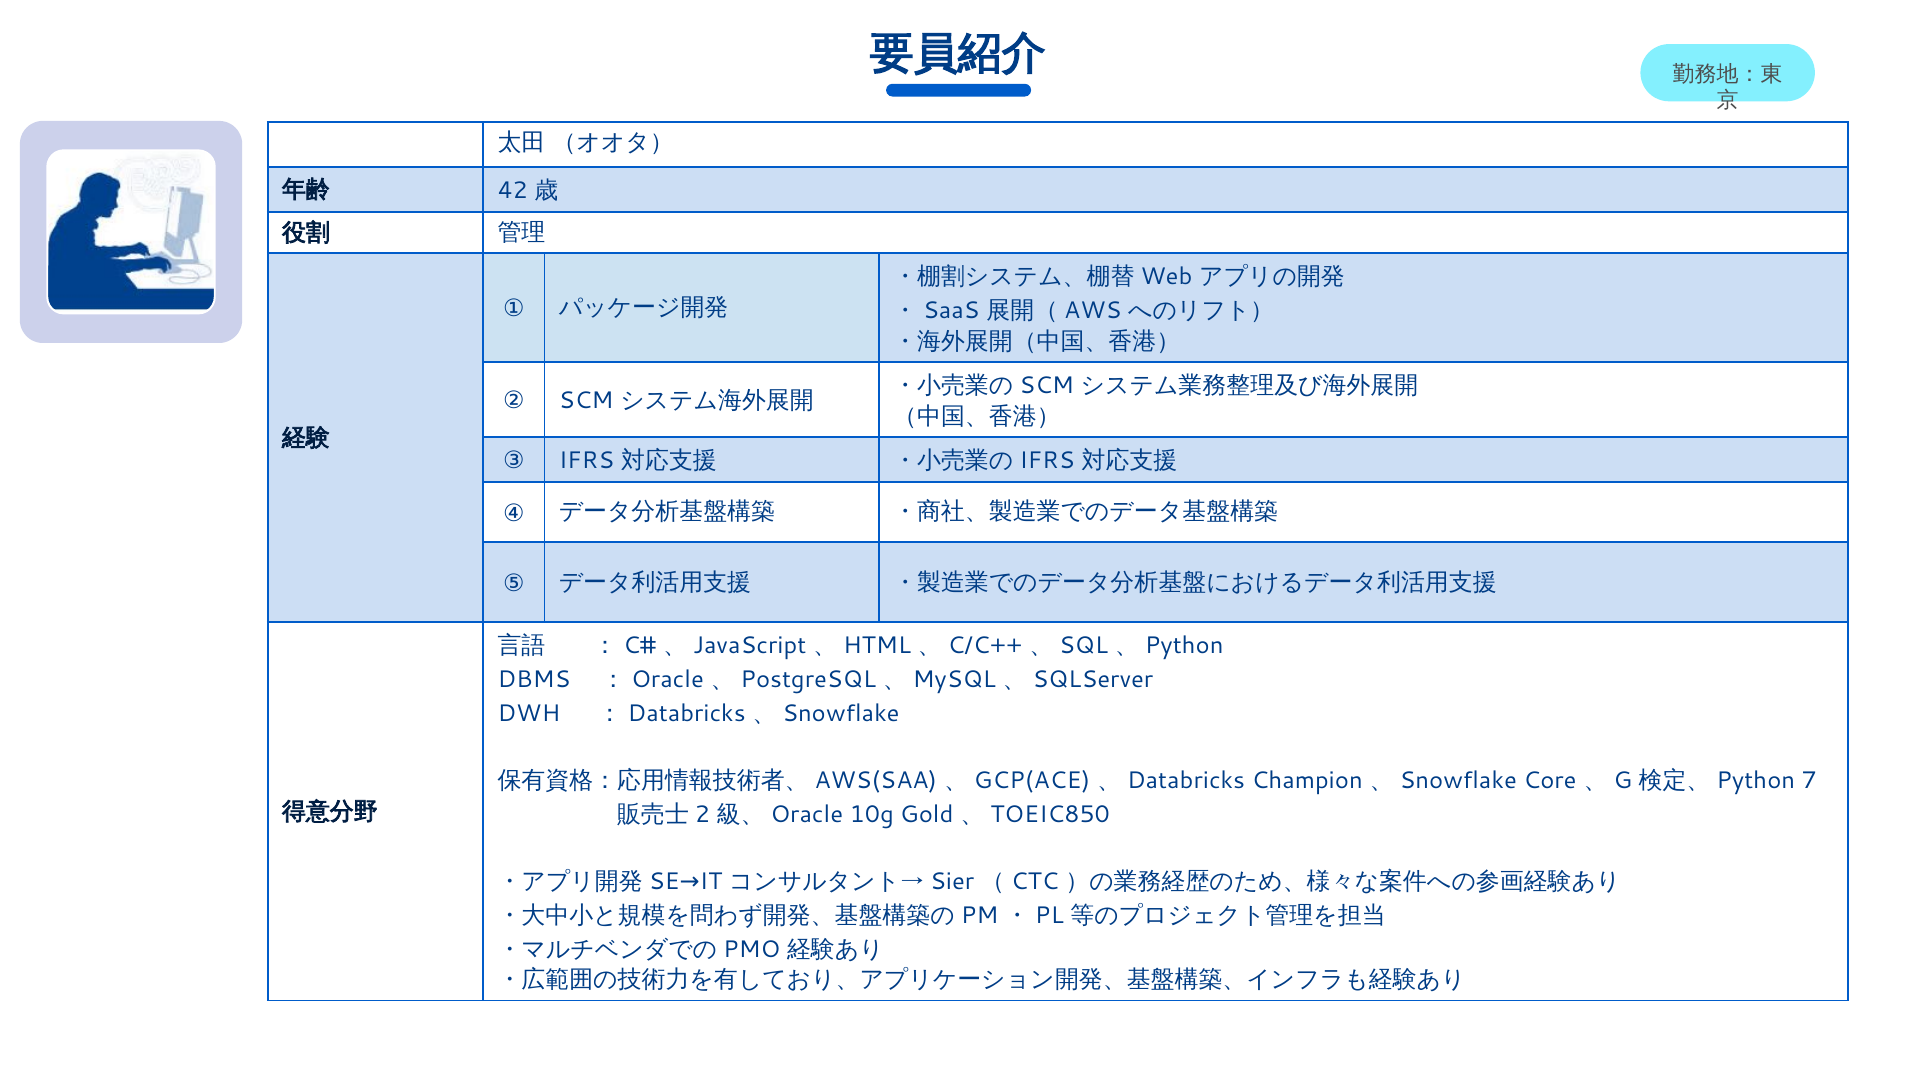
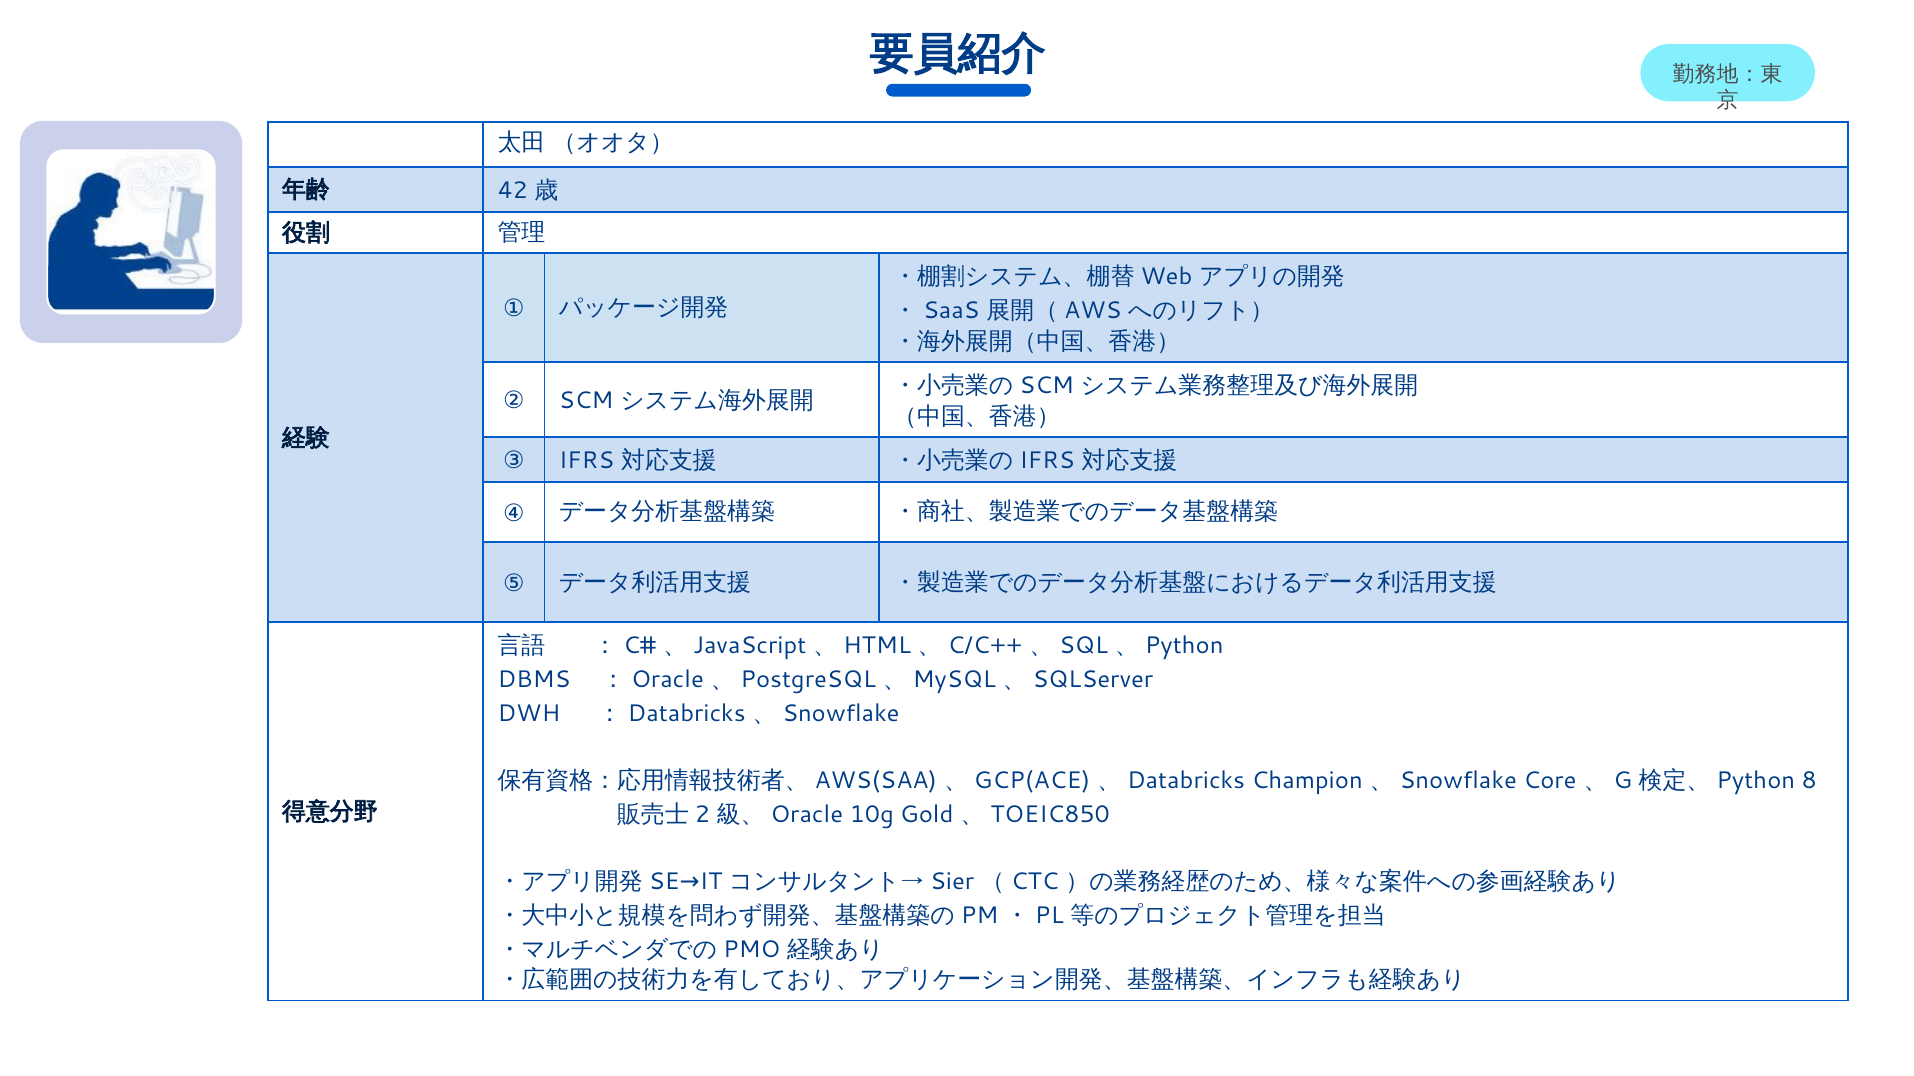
7: 7 -> 8 (1809, 781)
